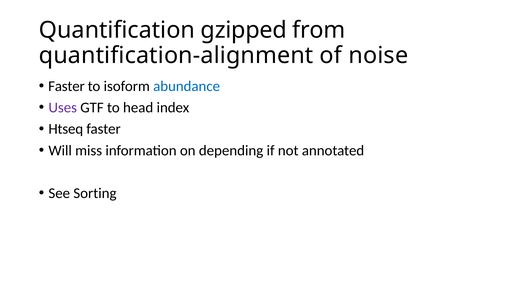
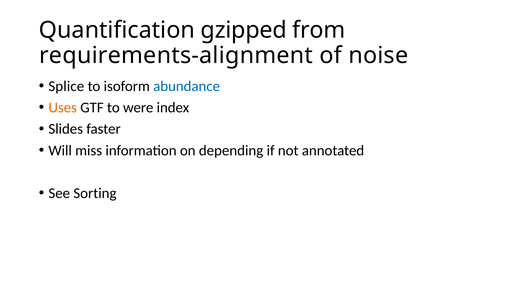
quantification-alignment: quantification-alignment -> requirements-alignment (176, 55)
Faster: Faster -> Splice (66, 86)
Uses colour: purple -> orange (63, 108)
head: head -> were (138, 108)
Htseq: Htseq -> Slides (66, 129)
